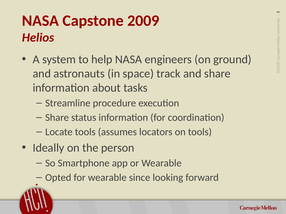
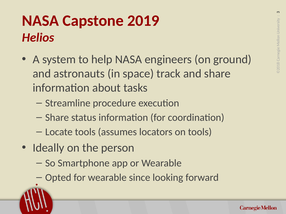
2009: 2009 -> 2019 (143, 21)
